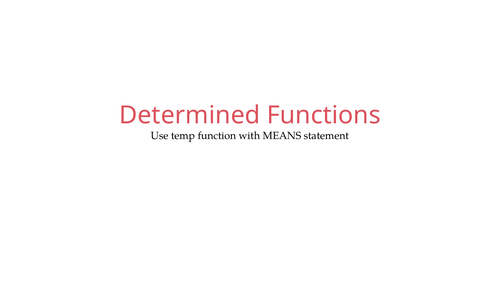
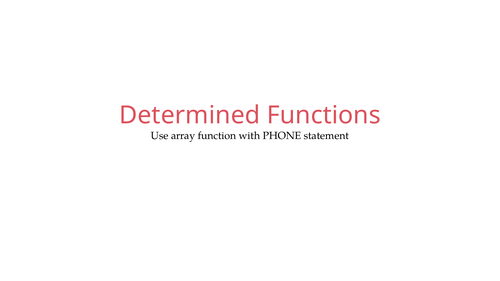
temp: temp -> array (183, 136)
MEANS: MEANS -> PHONE (282, 136)
